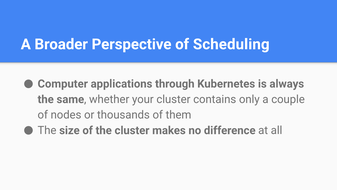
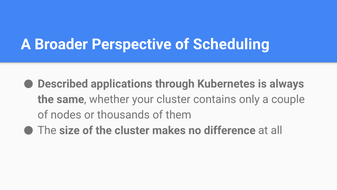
Computer: Computer -> Described (63, 84)
